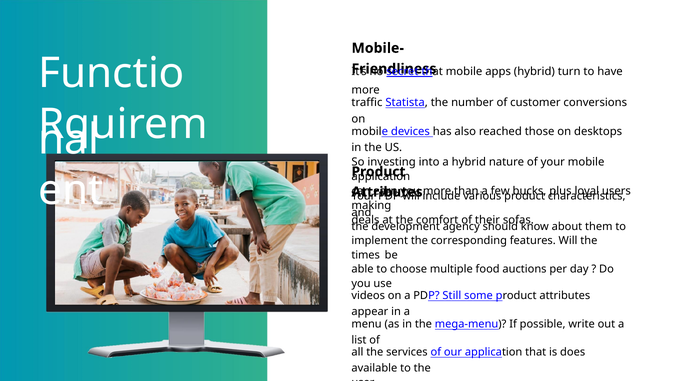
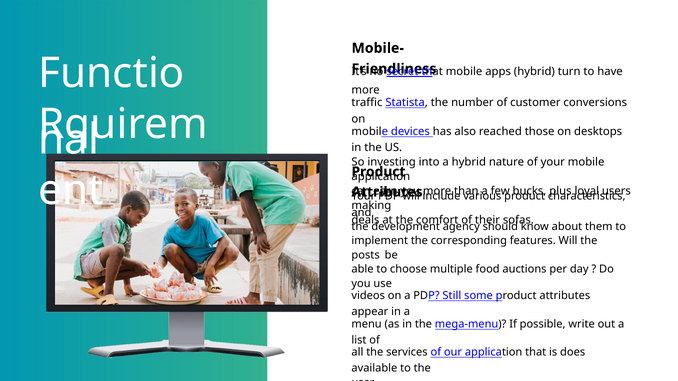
times: times -> posts (366, 255)
